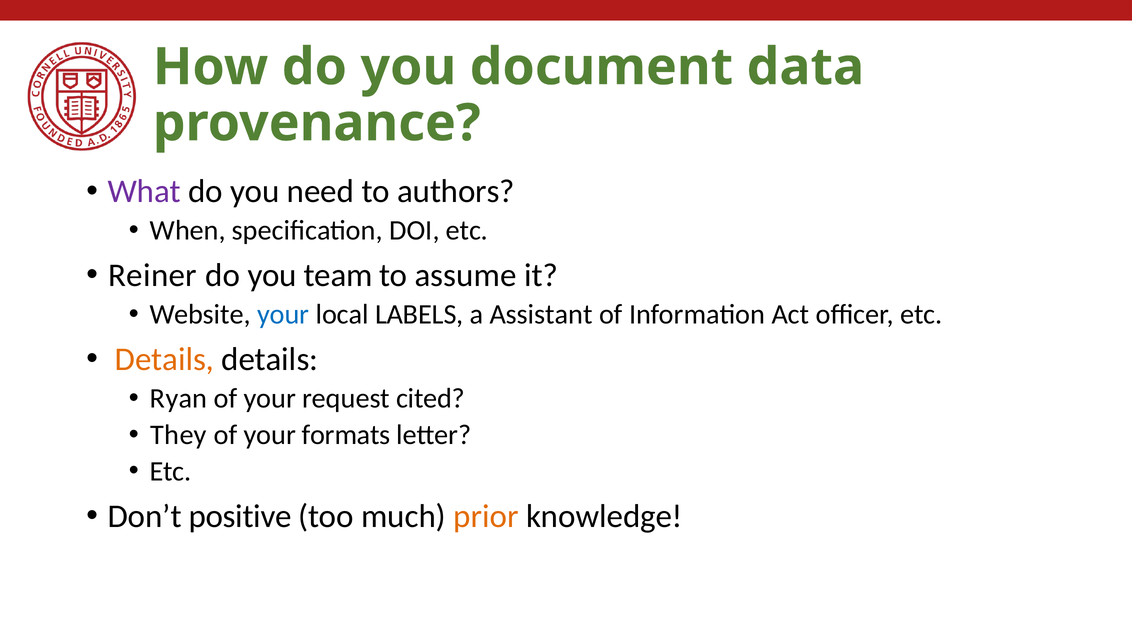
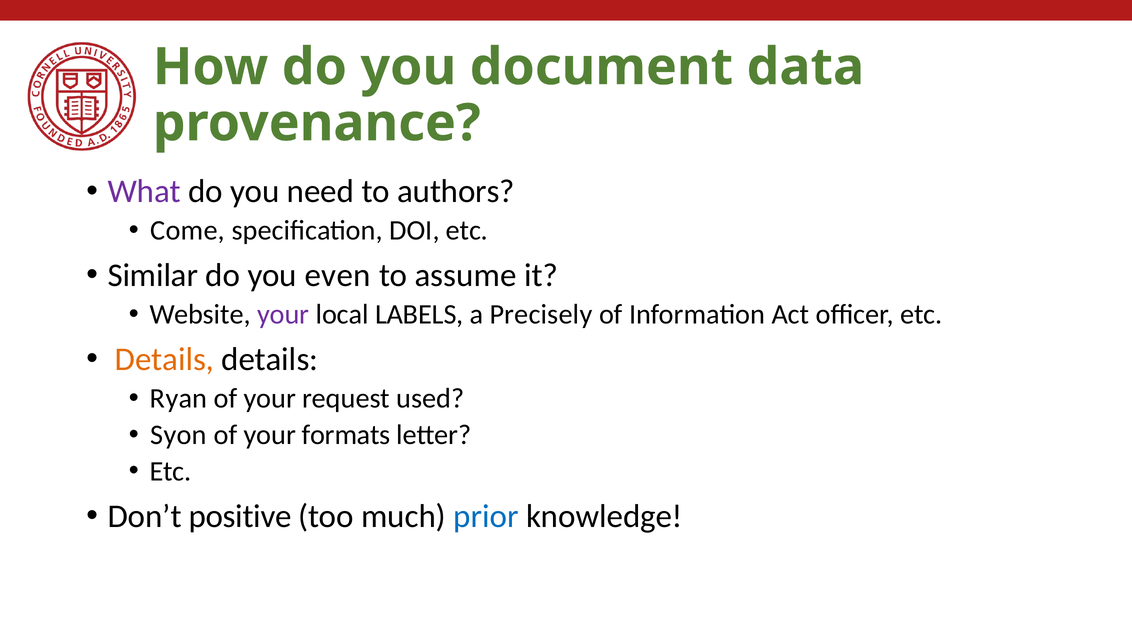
When: When -> Come (188, 230)
Reiner: Reiner -> Similar (153, 275)
team: team -> even (338, 275)
your colour: blue -> purple (283, 314)
Assistant: Assistant -> Precisely (541, 314)
cited: cited -> used (430, 398)
They: They -> Syon (179, 435)
prior colour: orange -> blue (486, 516)
